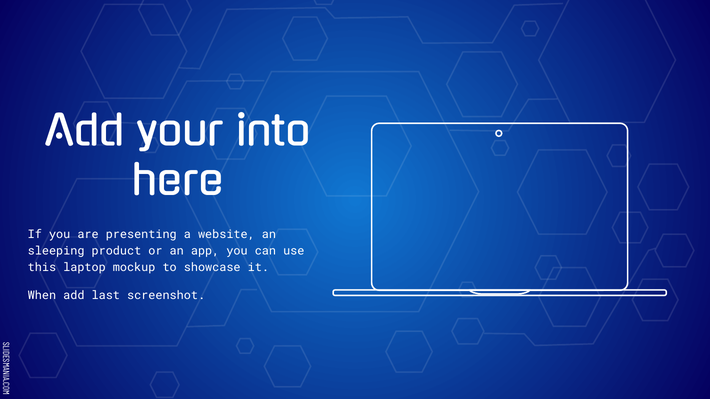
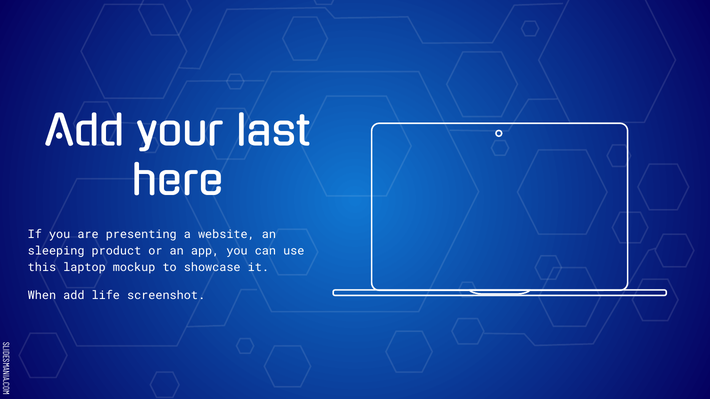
into: into -> last (273, 132)
last: last -> life (106, 296)
